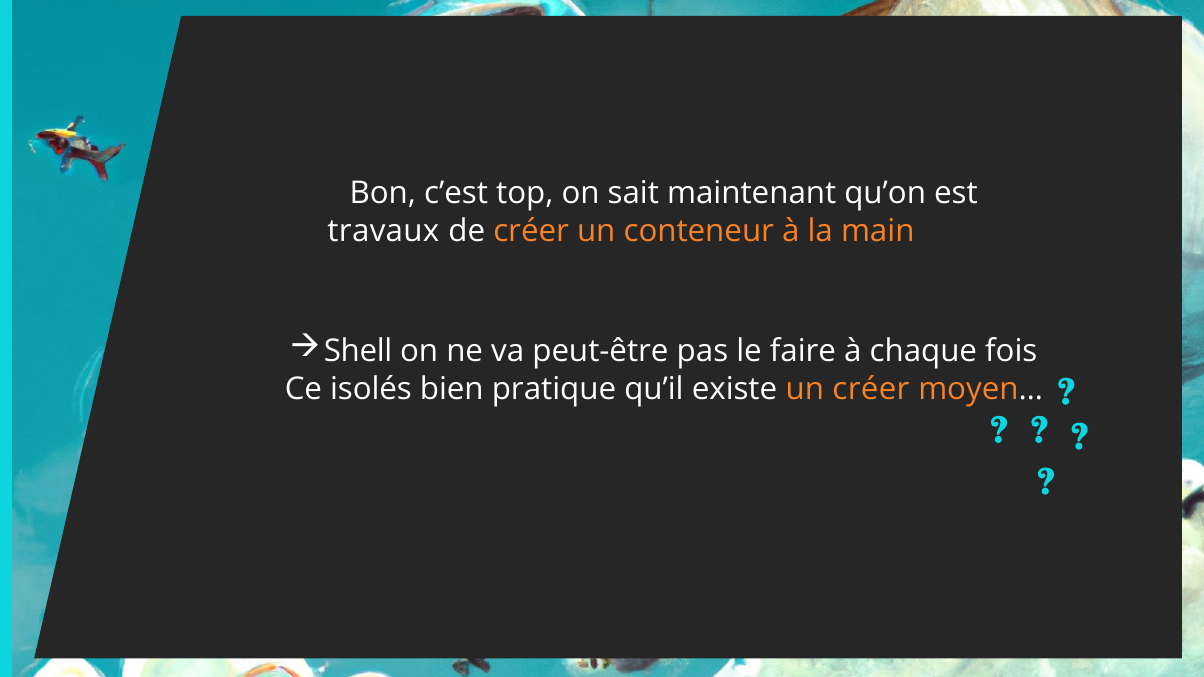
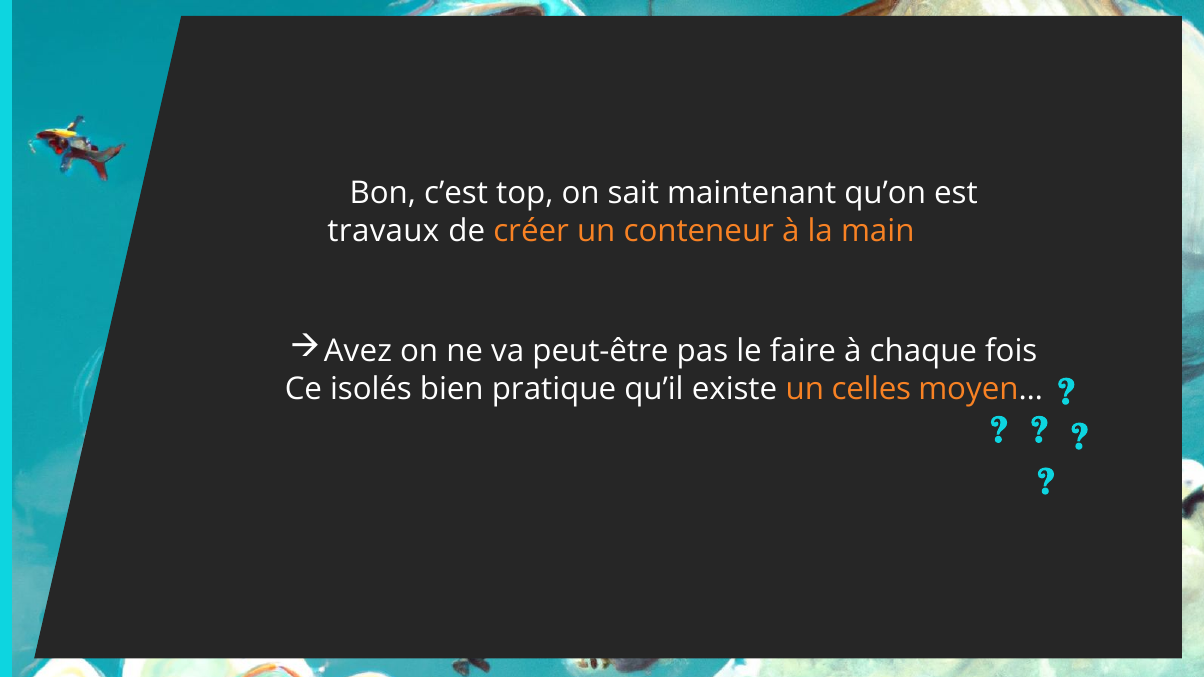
Shell: Shell -> Avez (358, 352)
un créer: créer -> celles (871, 389)
